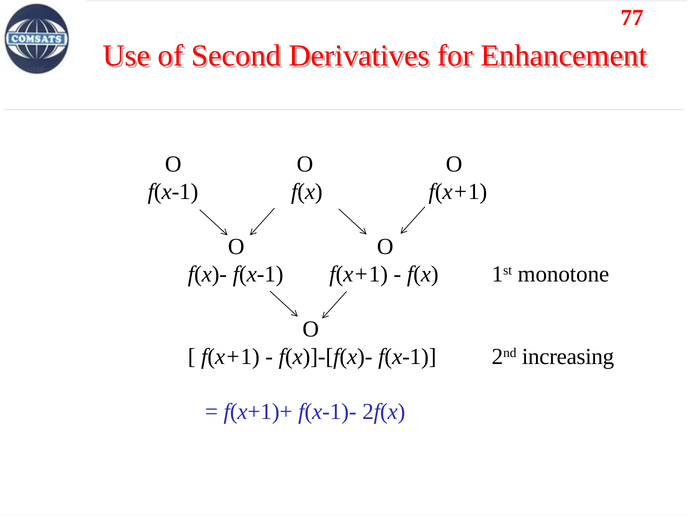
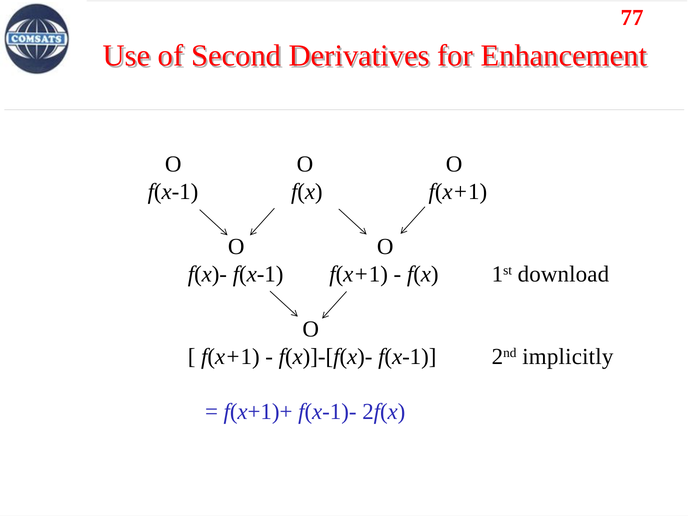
monotone: monotone -> download (563, 274)
increasing: increasing -> implicitly (568, 357)
